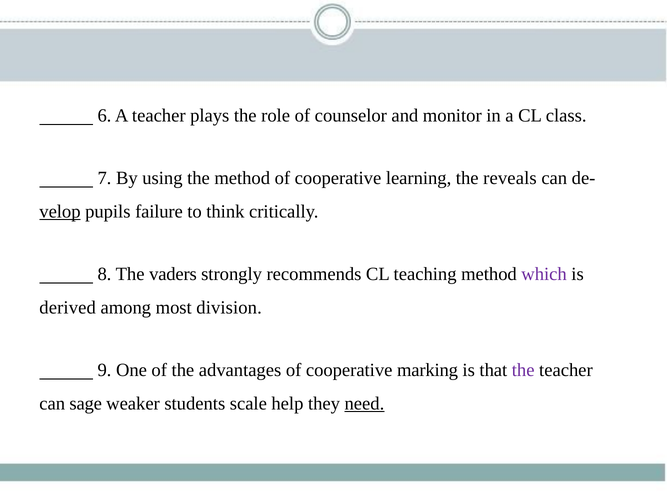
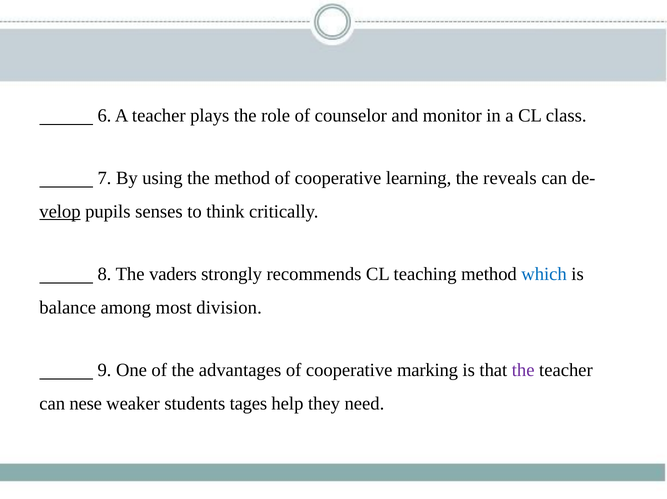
failure: failure -> senses (159, 211)
which colour: purple -> blue (544, 274)
derived: derived -> balance (68, 307)
sage: sage -> nese (86, 403)
scale: scale -> tages (248, 403)
need underline: present -> none (364, 403)
